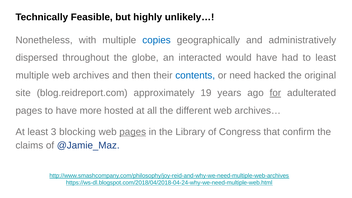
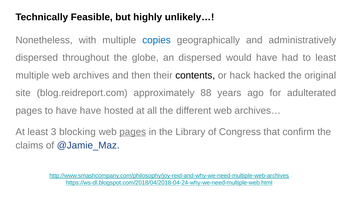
an interacted: interacted -> dispersed (200, 58)
contents colour: blue -> black (195, 75)
need: need -> hack (240, 75)
19: 19 -> 88 (206, 93)
for underline: present -> none (275, 93)
have more: more -> have (91, 111)
